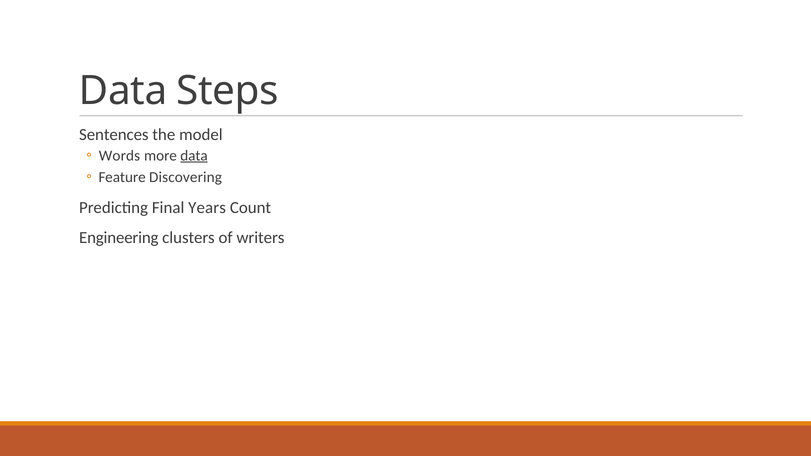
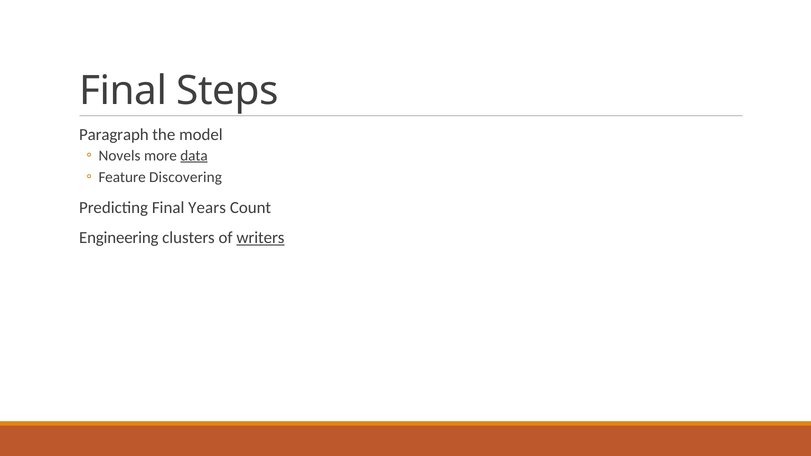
Data: Data -> Final (123, 91)
Sentences: Sentences -> Paragraph (114, 135)
Words: Words -> Novels (120, 156)
writers underline: none -> present (260, 238)
